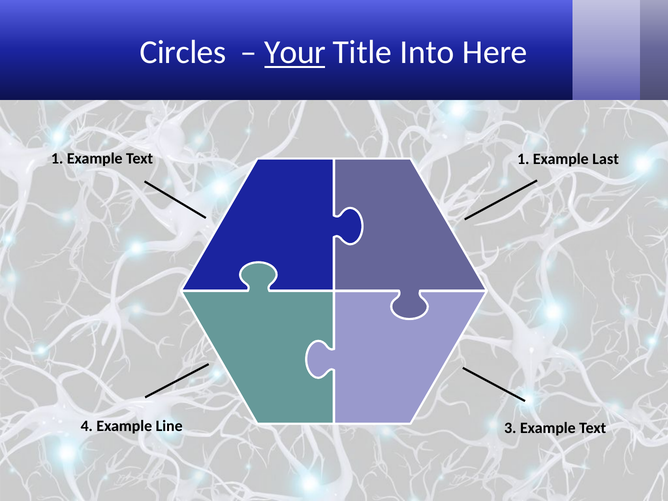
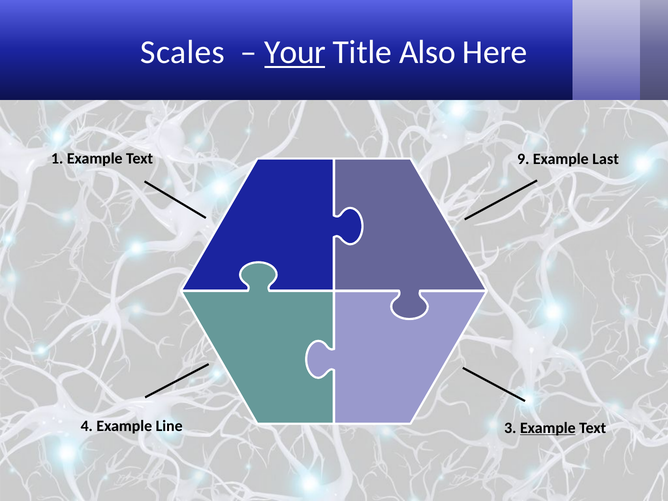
Circles: Circles -> Scales (183, 52)
Into: Into -> Also (427, 52)
Text 1: 1 -> 9 (523, 159)
Example underline: none -> present (548, 428)
